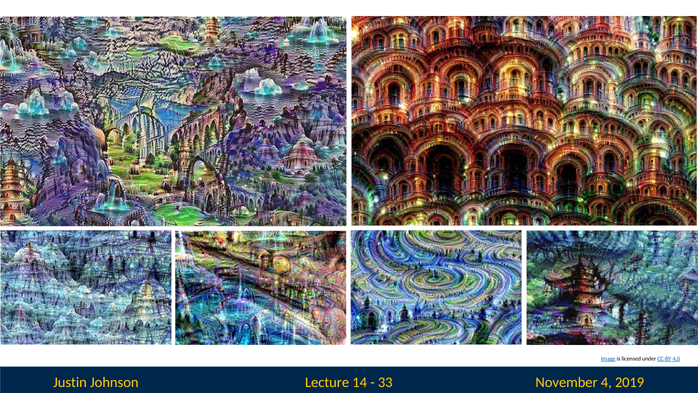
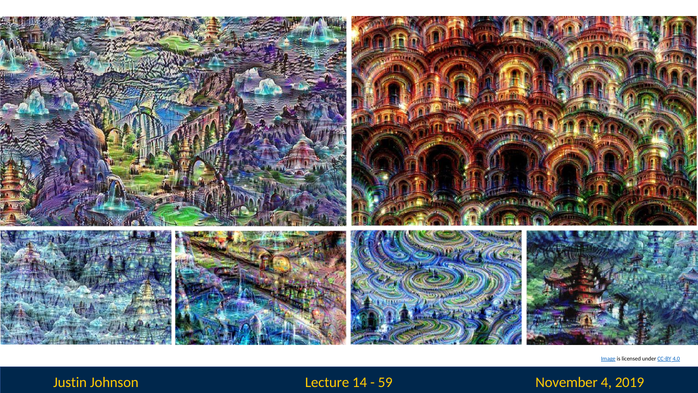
33: 33 -> 59 (385, 382)
